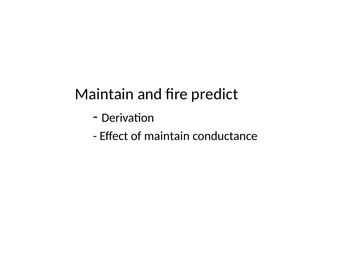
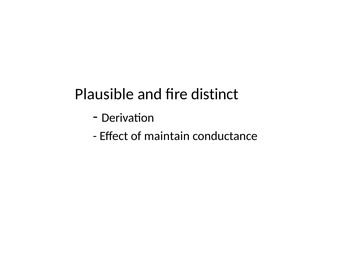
Maintain: Maintain -> Plausible (104, 94)
predict: predict -> distinct (215, 94)
